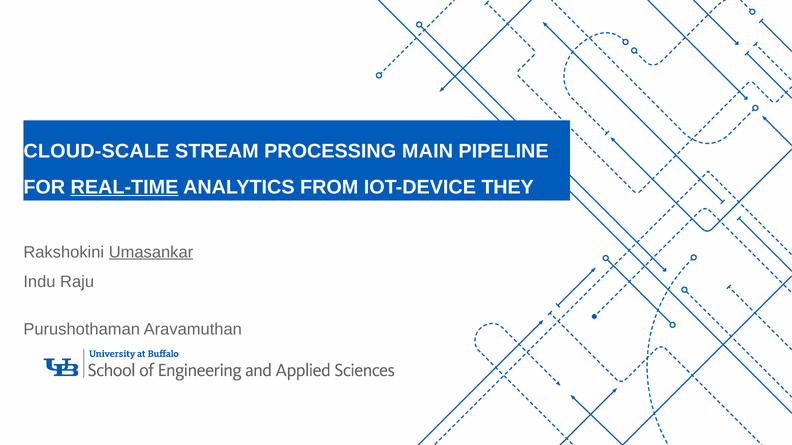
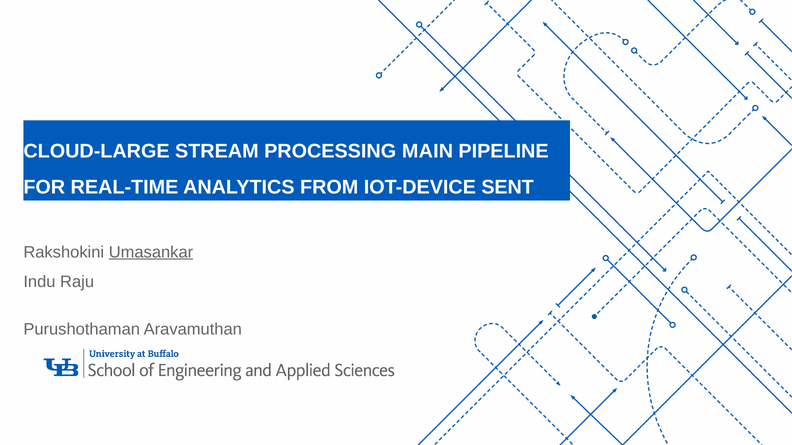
CLOUD-SCALE: CLOUD-SCALE -> CLOUD-LARGE (97, 152)
REAL-TIME underline: present -> none (124, 187)
THEY: THEY -> SENT (508, 187)
